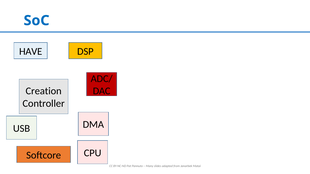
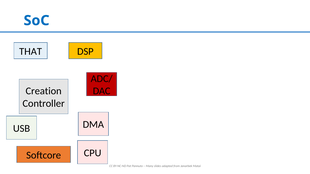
HAVE: HAVE -> THAT (31, 51)
